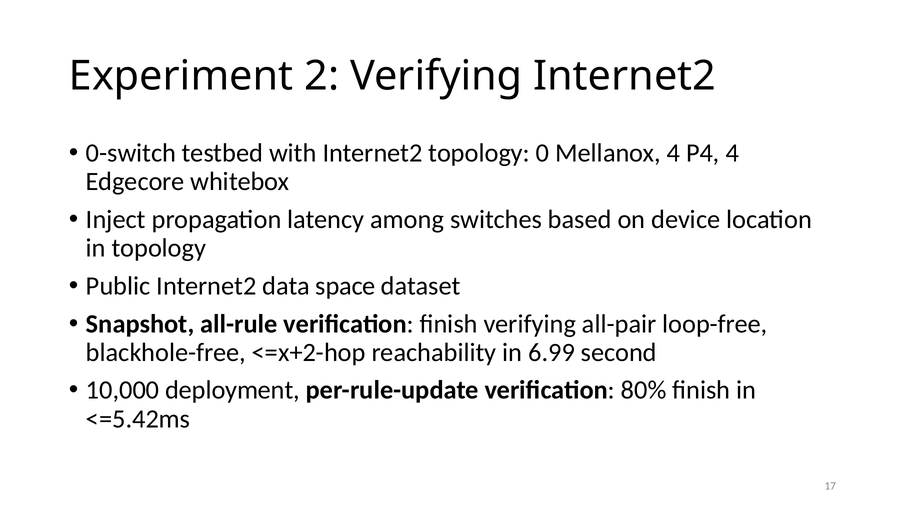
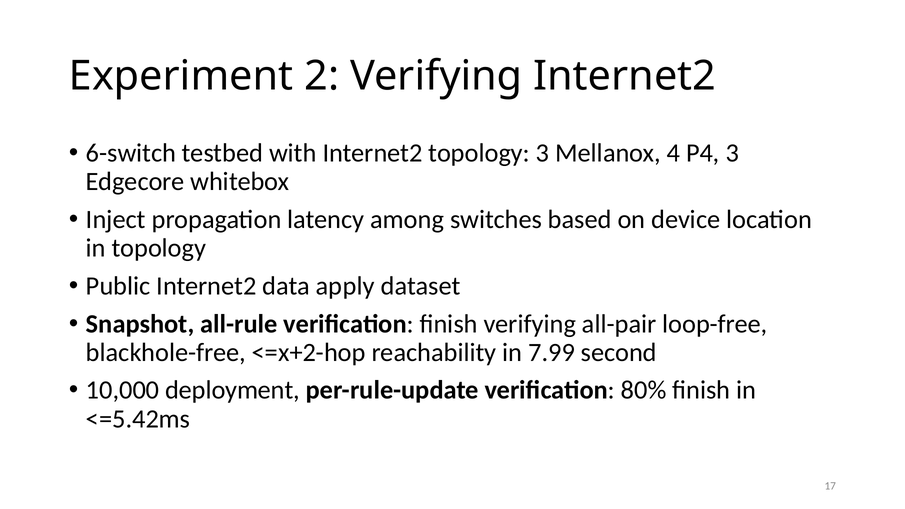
0-switch: 0-switch -> 6-switch (131, 153)
topology 0: 0 -> 3 (543, 153)
P4 4: 4 -> 3 (732, 153)
space: space -> apply (345, 286)
6.99: 6.99 -> 7.99 (552, 352)
